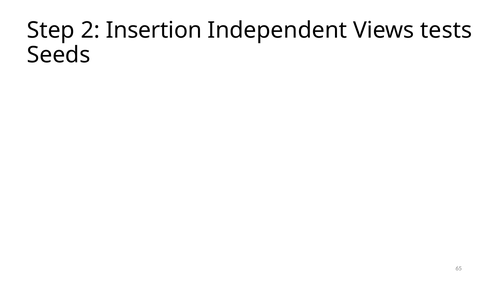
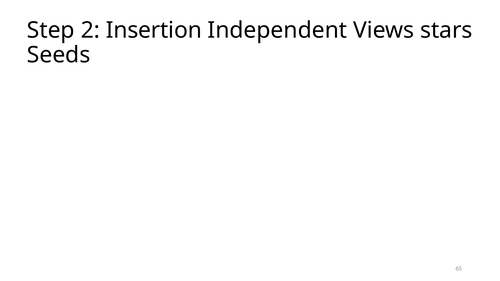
tests: tests -> stars (446, 30)
